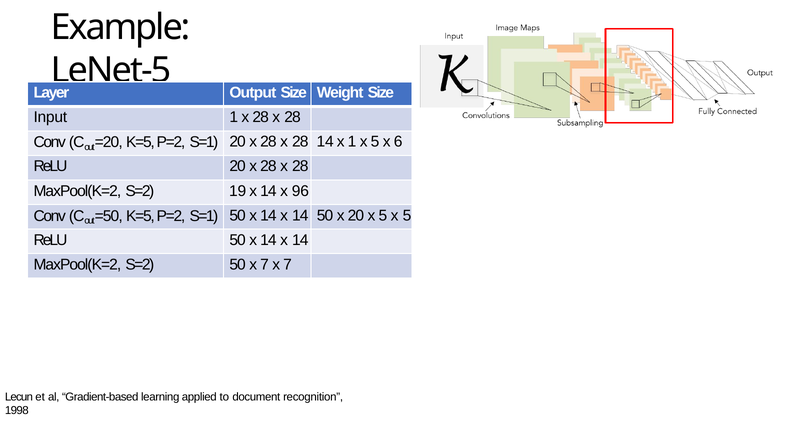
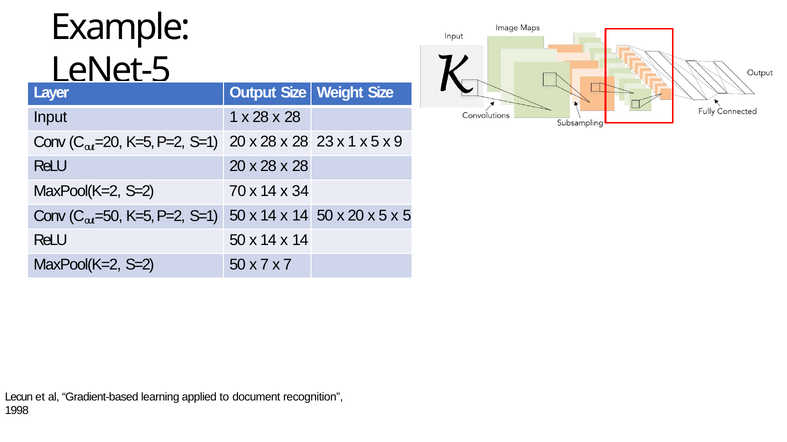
28 14: 14 -> 23 (325, 142)
6: 6 -> 9 (398, 142)
19: 19 -> 70 (238, 191)
96: 96 -> 34 (300, 191)
